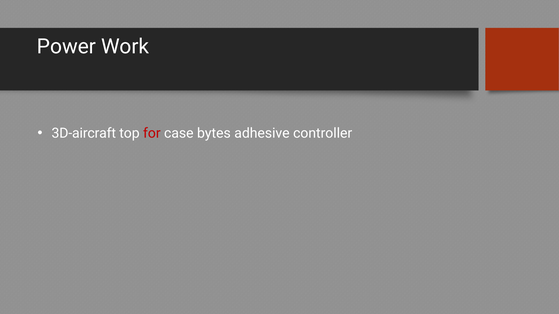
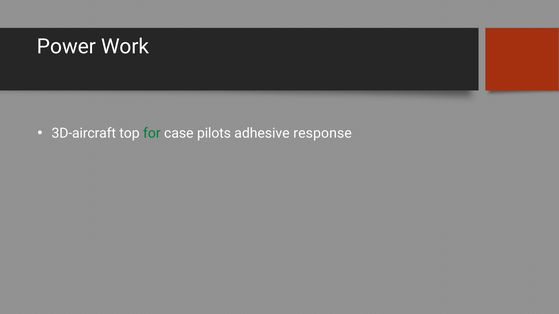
for colour: red -> green (152, 134)
bytes: bytes -> pilots (214, 134)
controller: controller -> response (323, 134)
